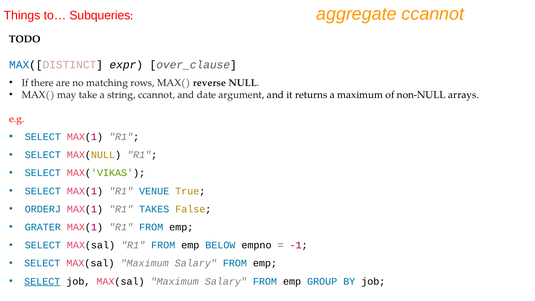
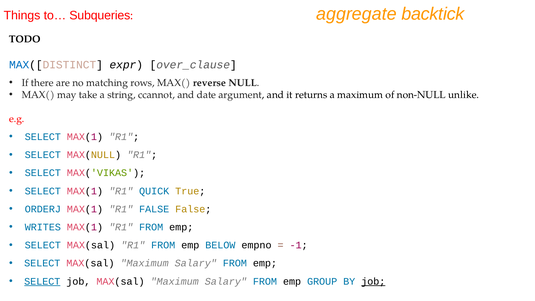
aggregate ccannot: ccannot -> backtick (433, 14)
arrays: arrays -> unlike (464, 95)
VENUE: VENUE -> QUICK (154, 191)
R1 TAKES: TAKES -> FALSE (154, 209)
GRATER: GRATER -> WRITES (43, 227)
job underline: none -> present (373, 281)
